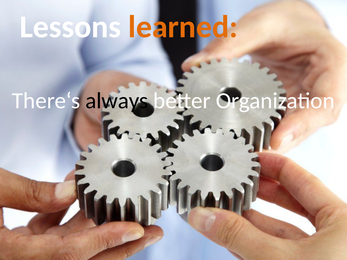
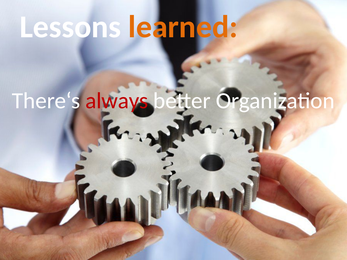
always colour: black -> red (117, 101)
